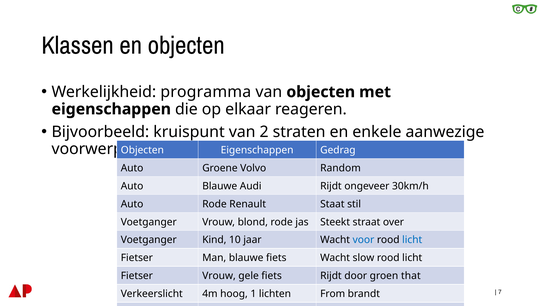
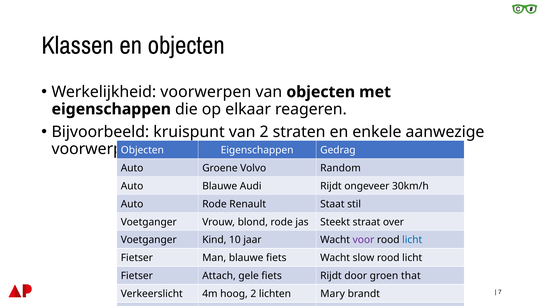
Werkelijkheid programma: programma -> voorwerpen (206, 92)
voor colour: blue -> purple (363, 240)
Fietser Vrouw: Vrouw -> Attach (219, 275)
hoog 1: 1 -> 2 (253, 293)
From: From -> Mary (333, 293)
